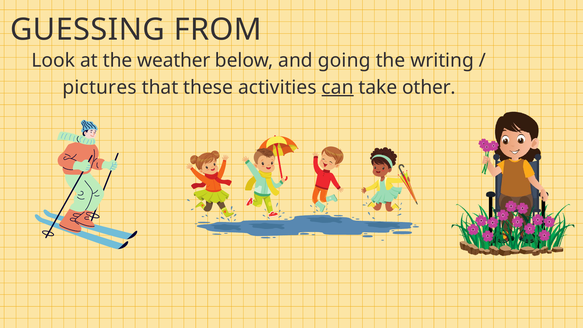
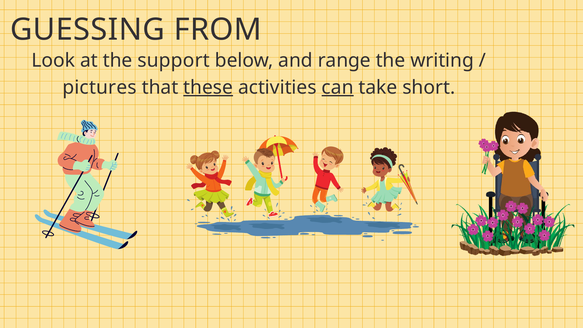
weather: weather -> support (174, 60)
going: going -> range (344, 60)
these underline: none -> present (208, 87)
other: other -> short (429, 87)
